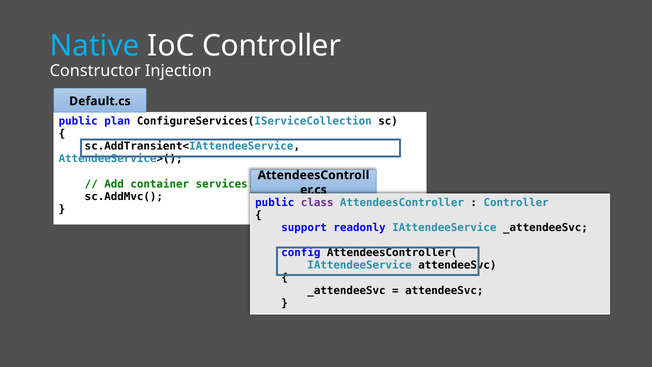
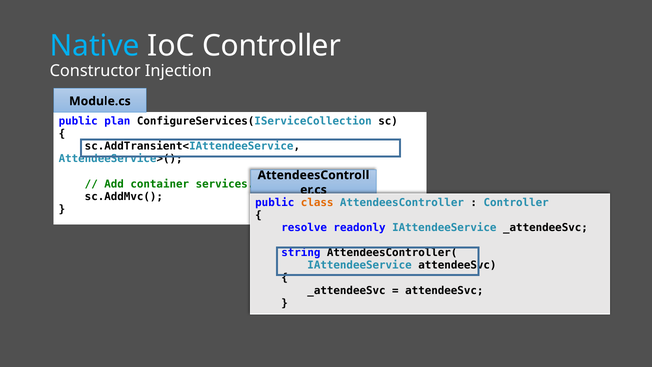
Default.cs: Default.cs -> Module.cs (100, 101)
class colour: purple -> orange (317, 202)
support: support -> resolve (304, 227)
config: config -> string (301, 253)
